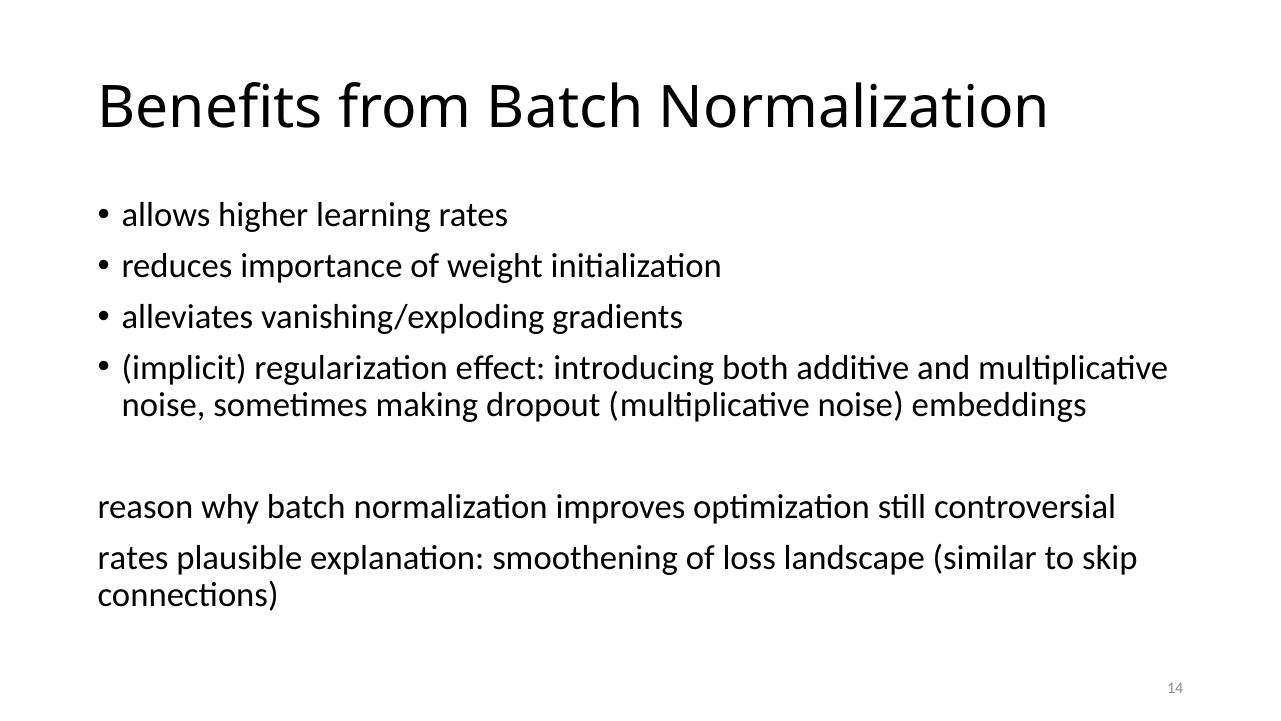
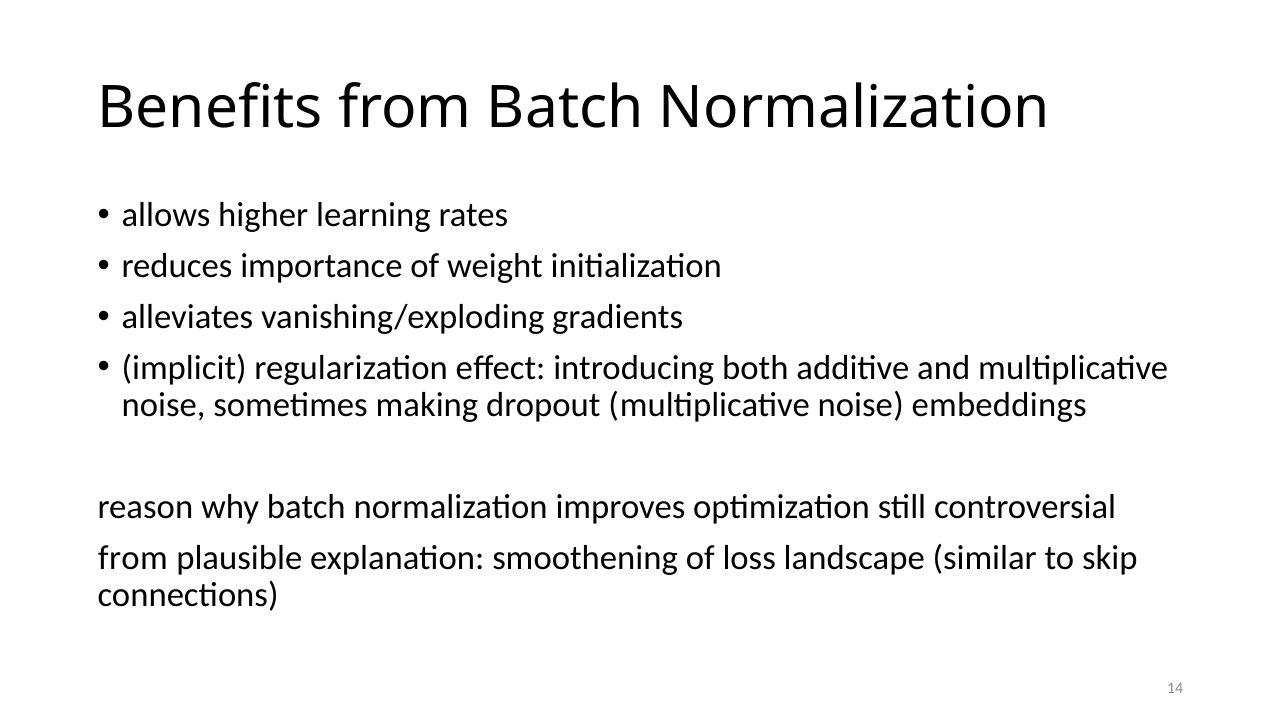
rates: rates -> from (133, 557)
